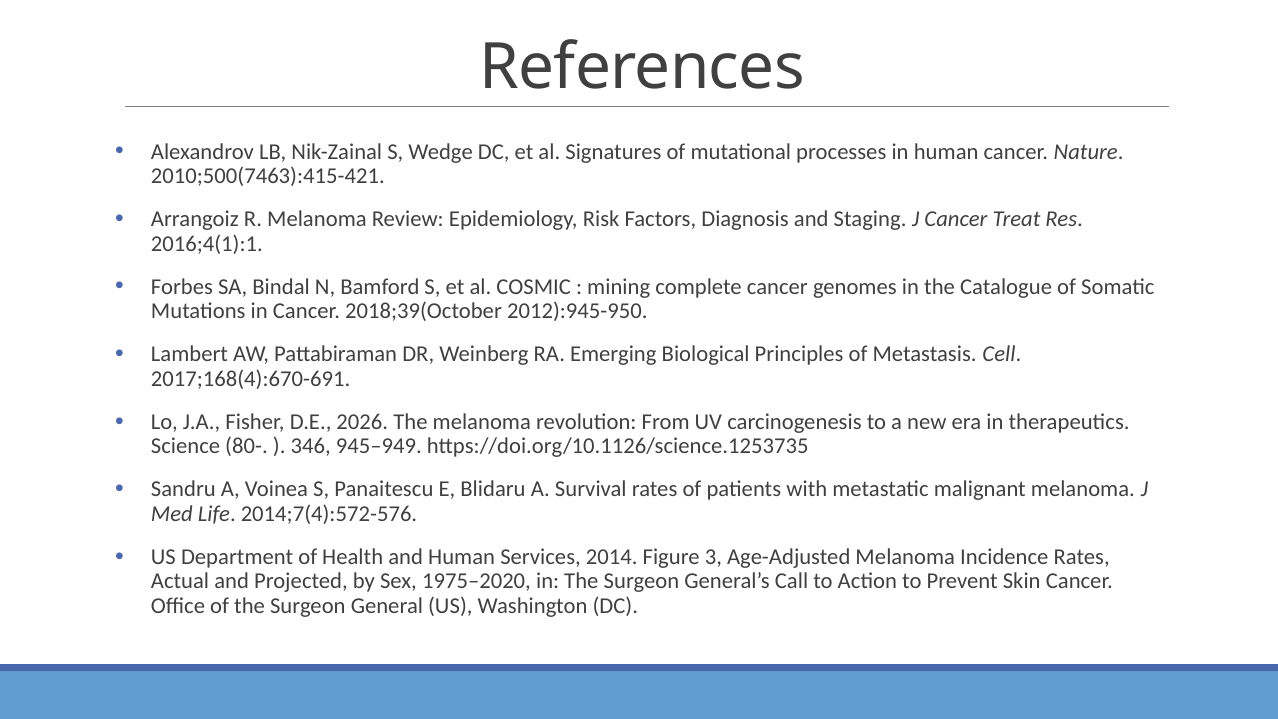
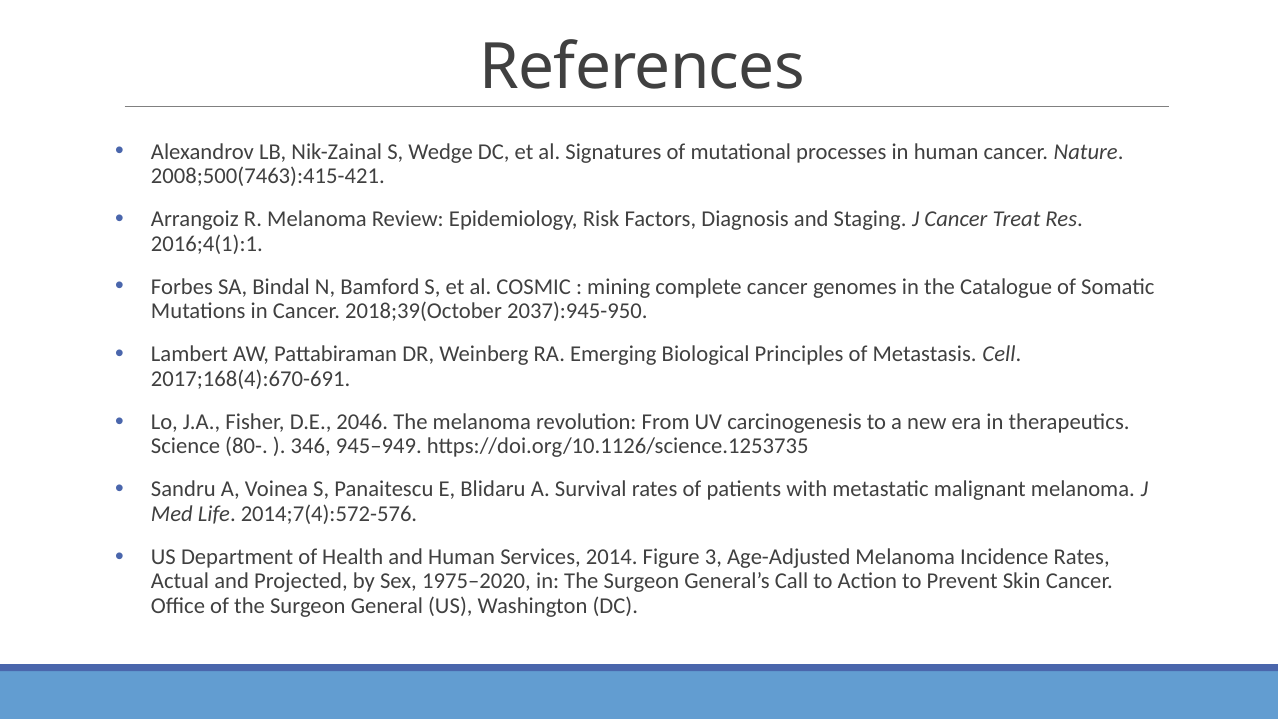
2010;500(7463):415-421: 2010;500(7463):415-421 -> 2008;500(7463):415-421 (268, 176)
2012):945-950: 2012):945-950 -> 2037):945-950 (577, 311)
2026: 2026 -> 2046 (362, 422)
